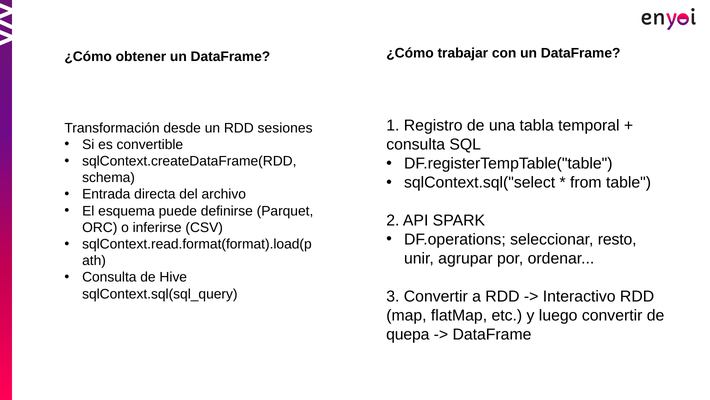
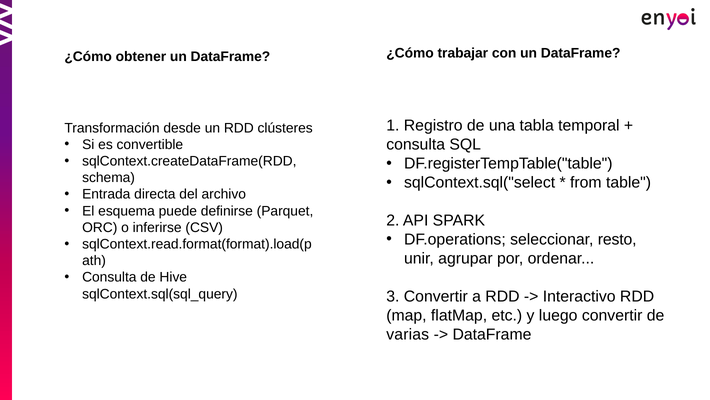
sesiones: sesiones -> clústeres (285, 128)
quepa: quepa -> varias (408, 334)
